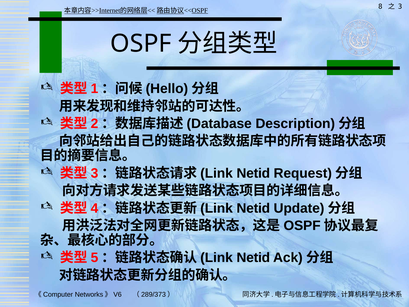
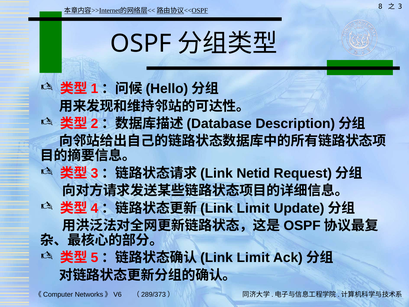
Netid: Netid -> Limit (253, 208)
Netid: Netid -> Limit (253, 258)
